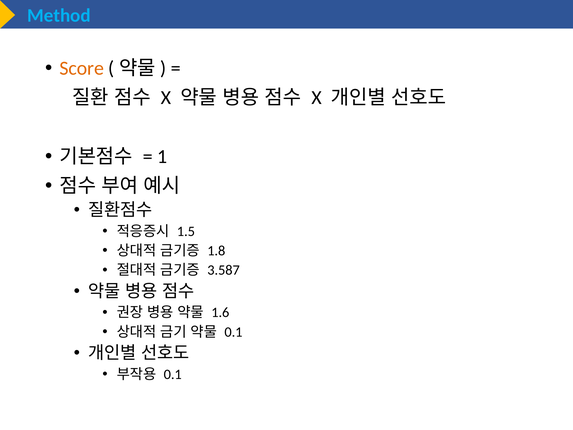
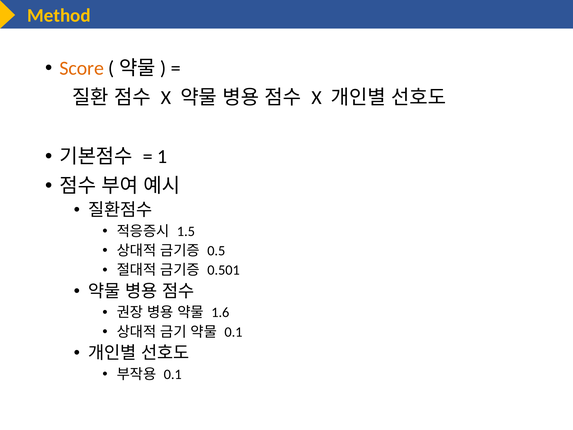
Method colour: light blue -> yellow (59, 16)
1.8: 1.8 -> 0.5 (216, 251)
3.587: 3.587 -> 0.501 (224, 270)
